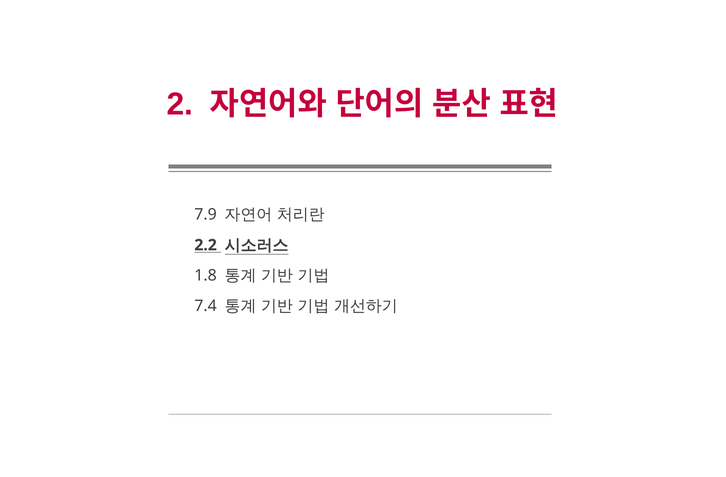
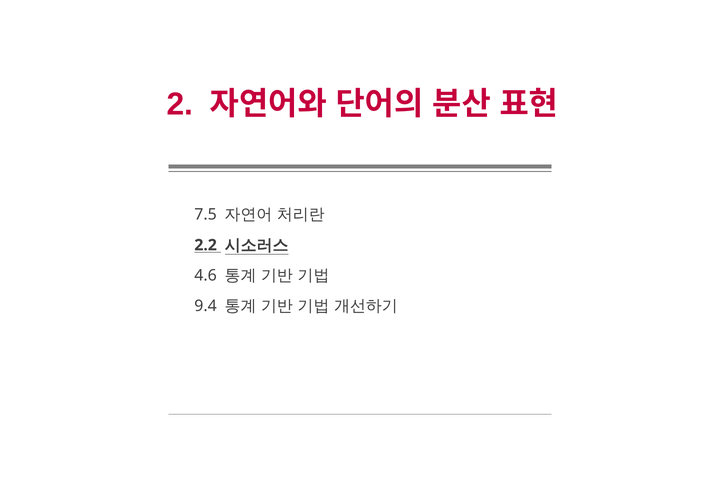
7.9: 7.9 -> 7.5 (206, 215)
1.8: 1.8 -> 4.6 (206, 275)
7.4: 7.4 -> 9.4 (206, 306)
